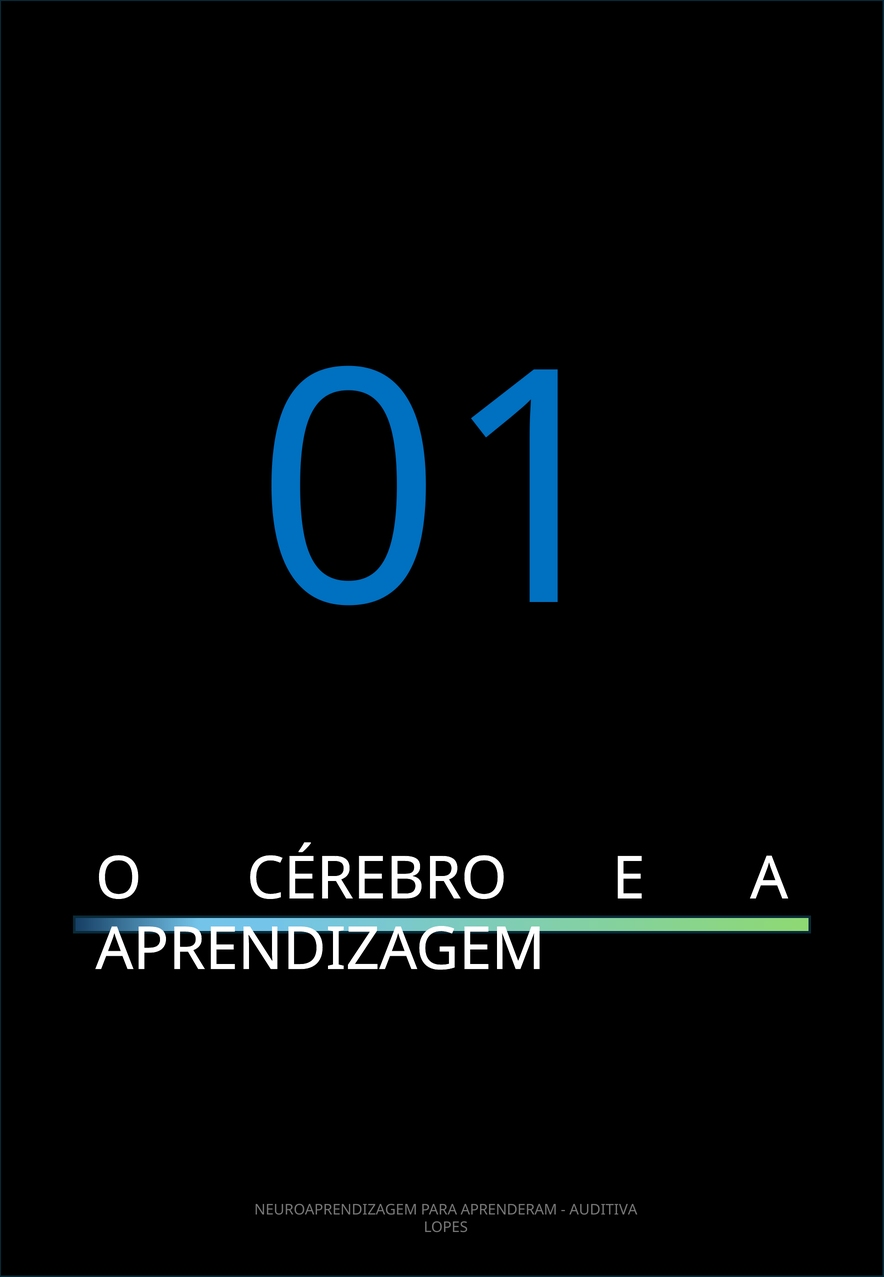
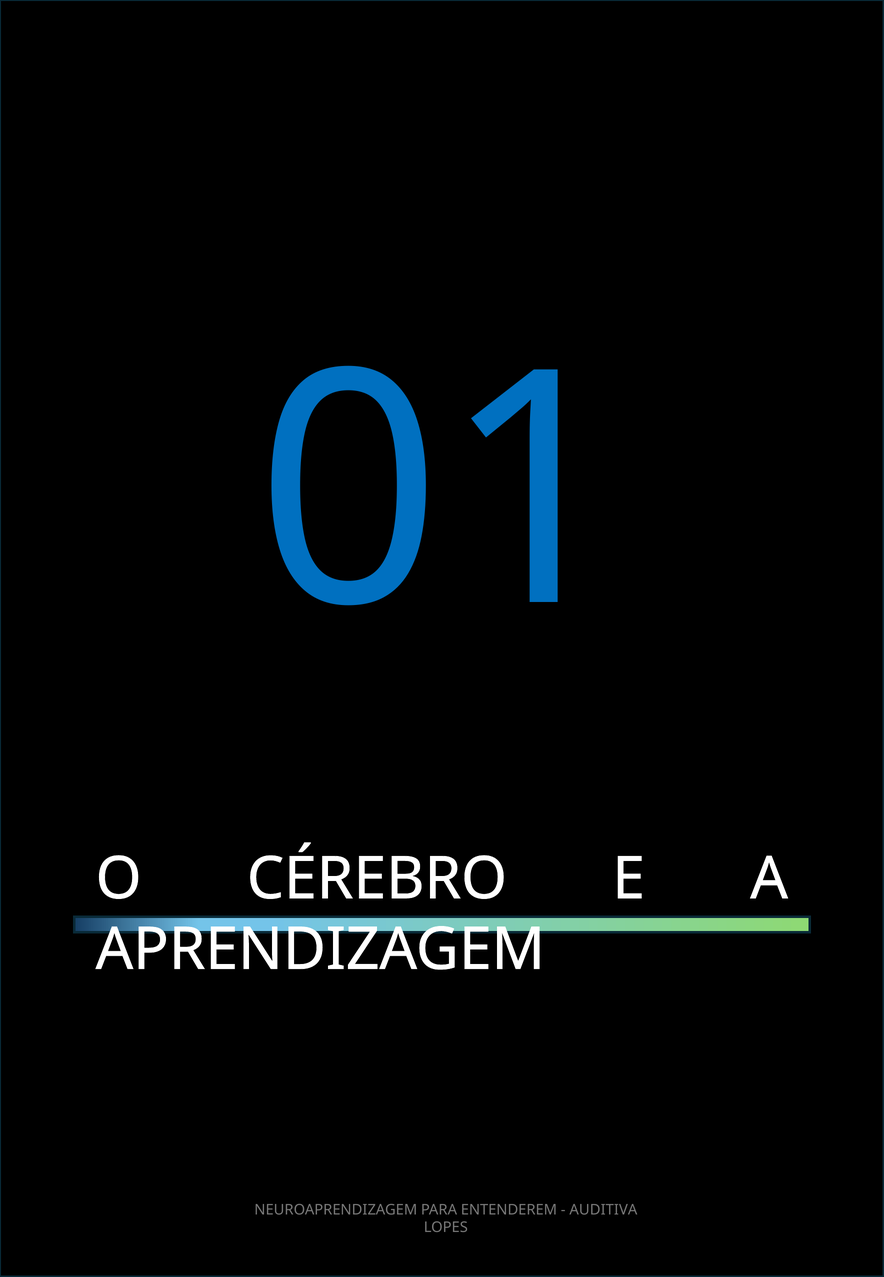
APRENDERAM: APRENDERAM -> ENTENDEREM (509, 1210)
